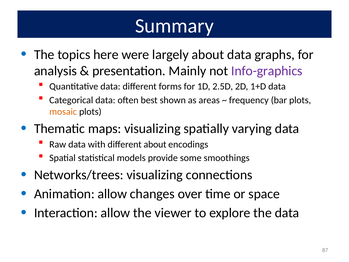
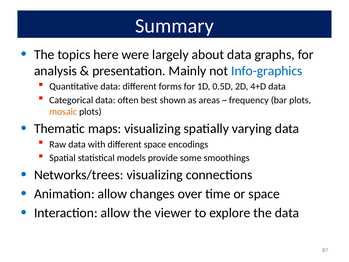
Info-graphics colour: purple -> blue (267, 71)
2.5D: 2.5D -> 0.5D (223, 86)
1+D: 1+D -> 4+D (258, 86)
different about: about -> space (155, 144)
